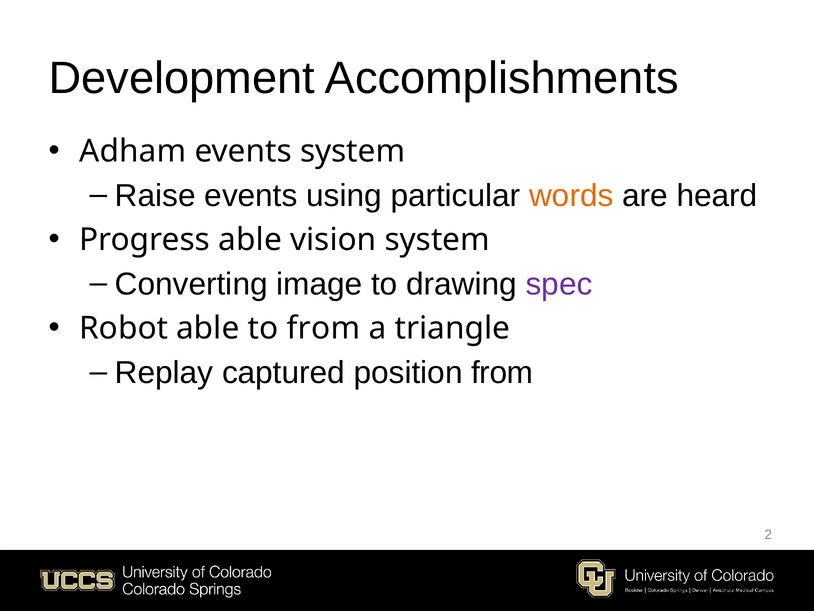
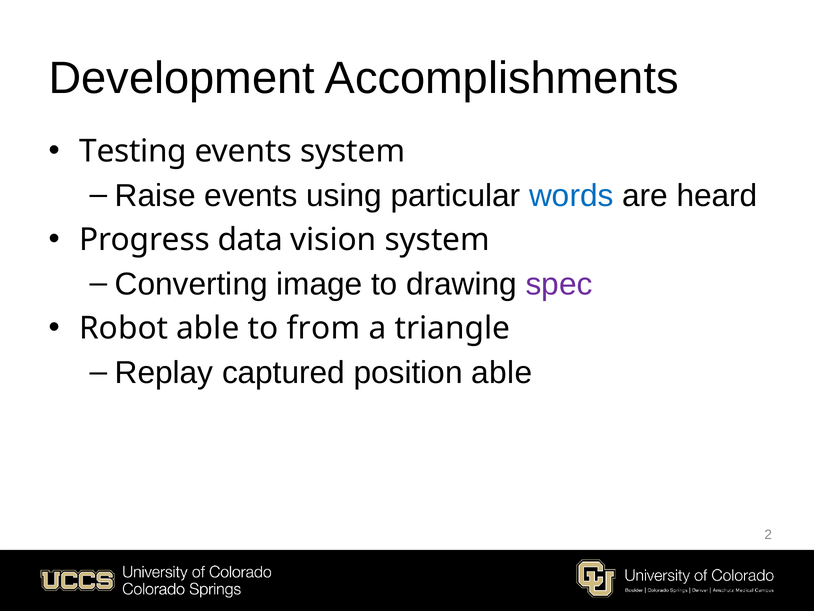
Adham: Adham -> Testing (133, 151)
words colour: orange -> blue (571, 195)
Progress able: able -> data (250, 240)
position from: from -> able (502, 373)
